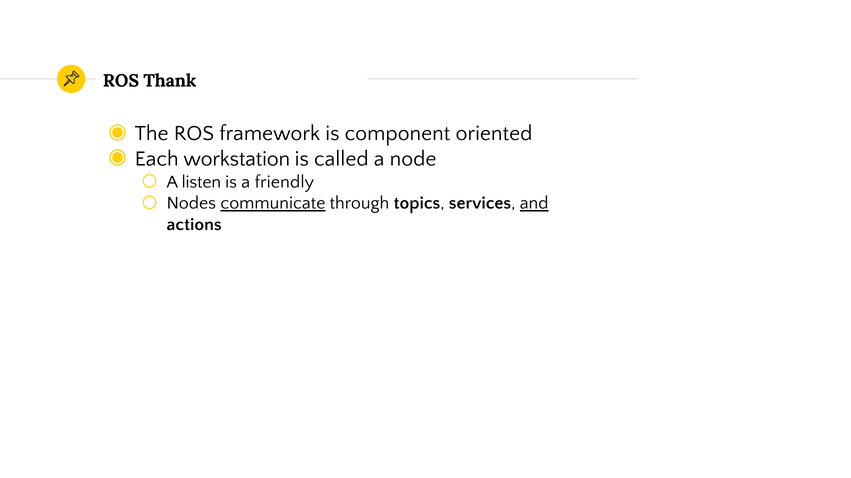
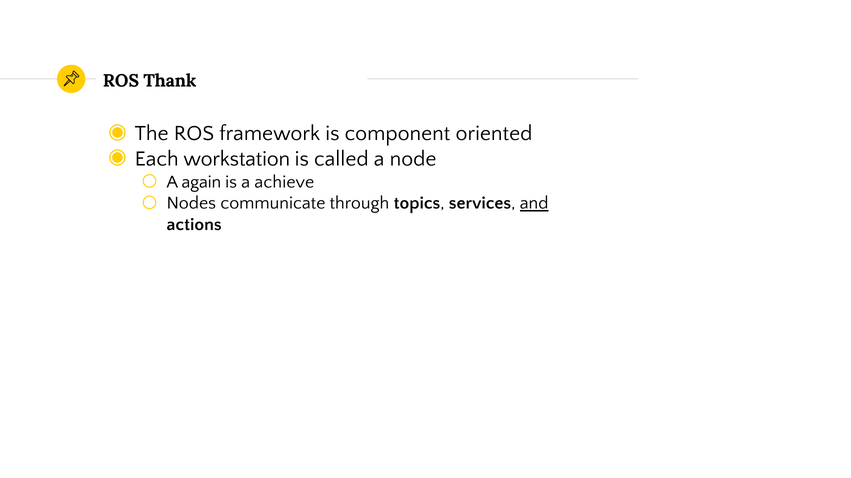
listen: listen -> again (201, 182)
friendly: friendly -> achieve (284, 182)
communicate underline: present -> none (273, 203)
